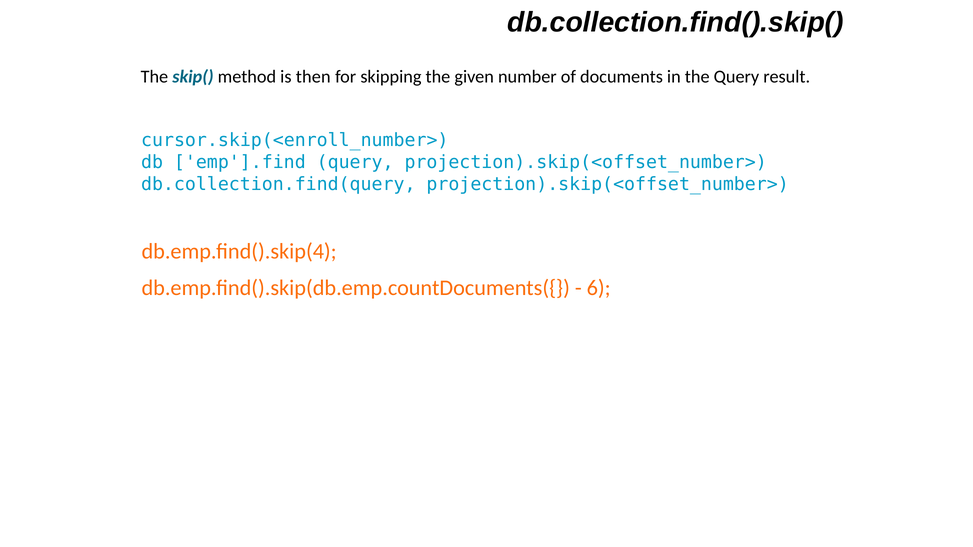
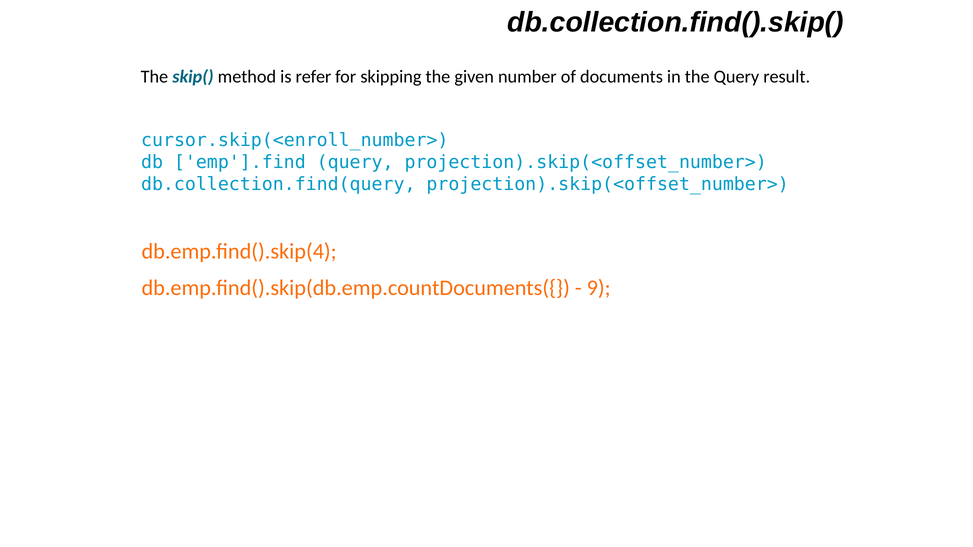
then: then -> refer (313, 77)
6: 6 -> 9 (599, 288)
